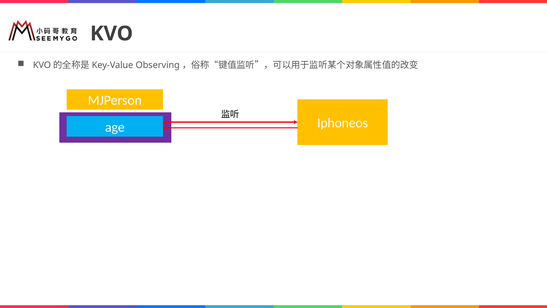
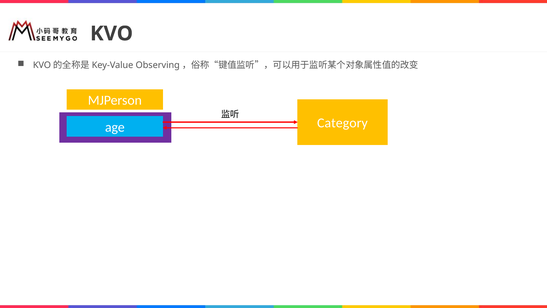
Iphoneos: Iphoneos -> Category (342, 123)
